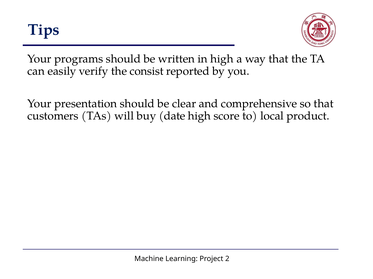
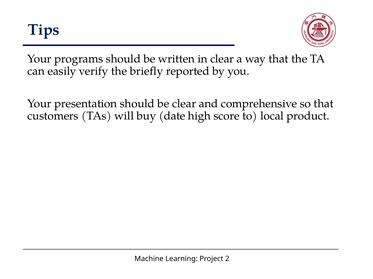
in high: high -> clear (222, 59)
consist: consist -> briefly (147, 71)
